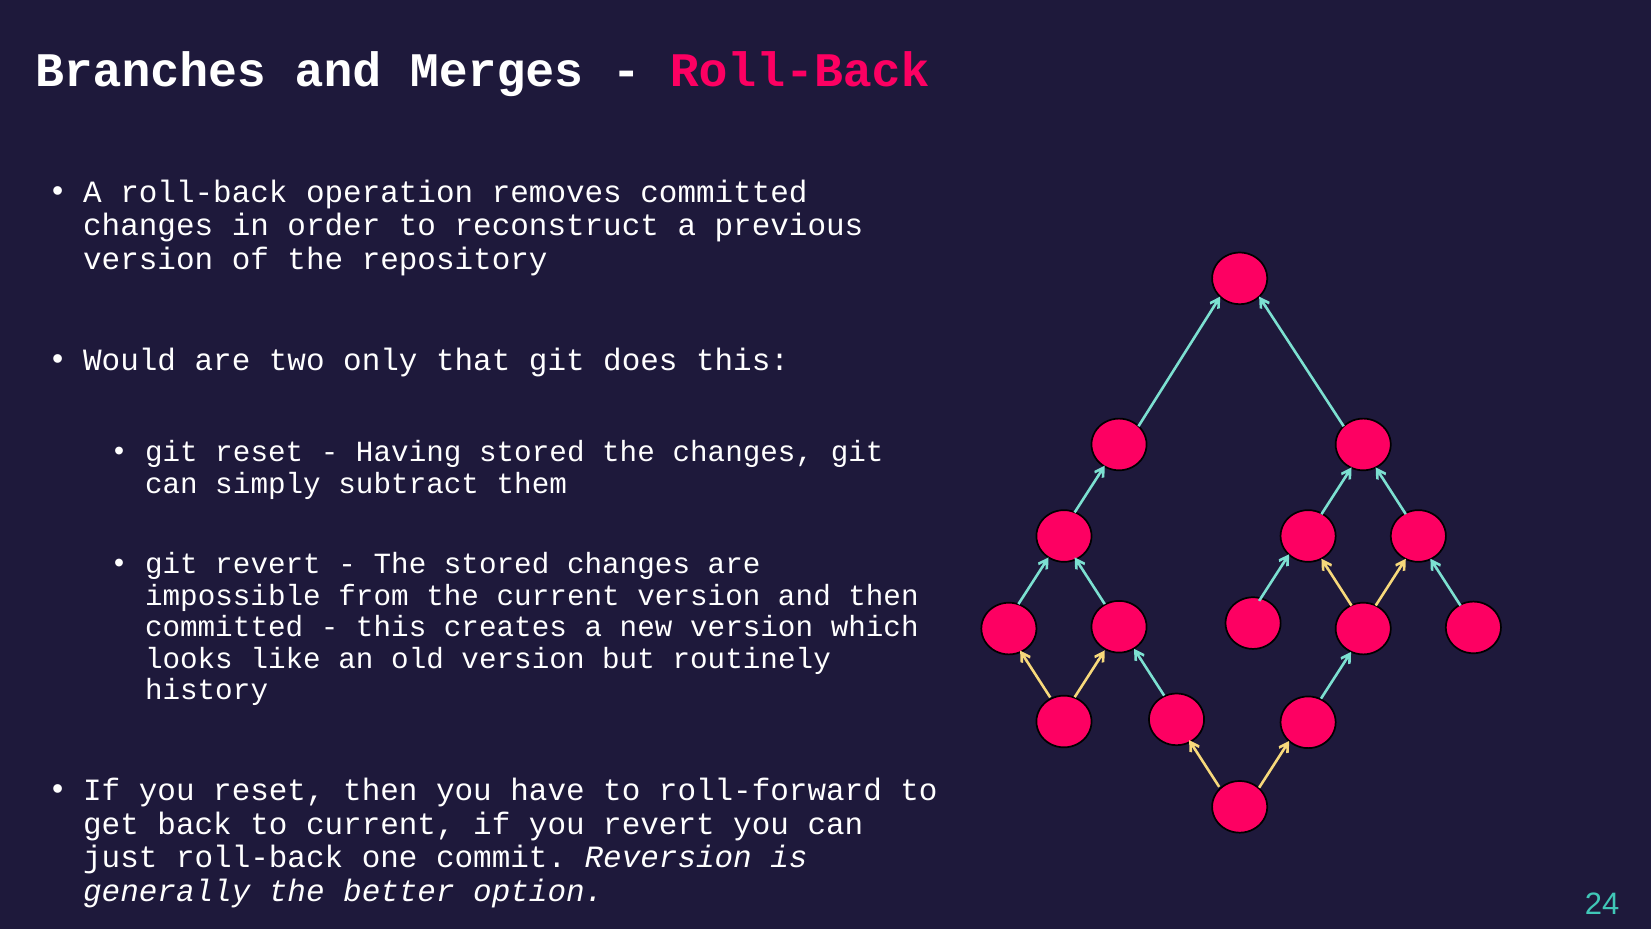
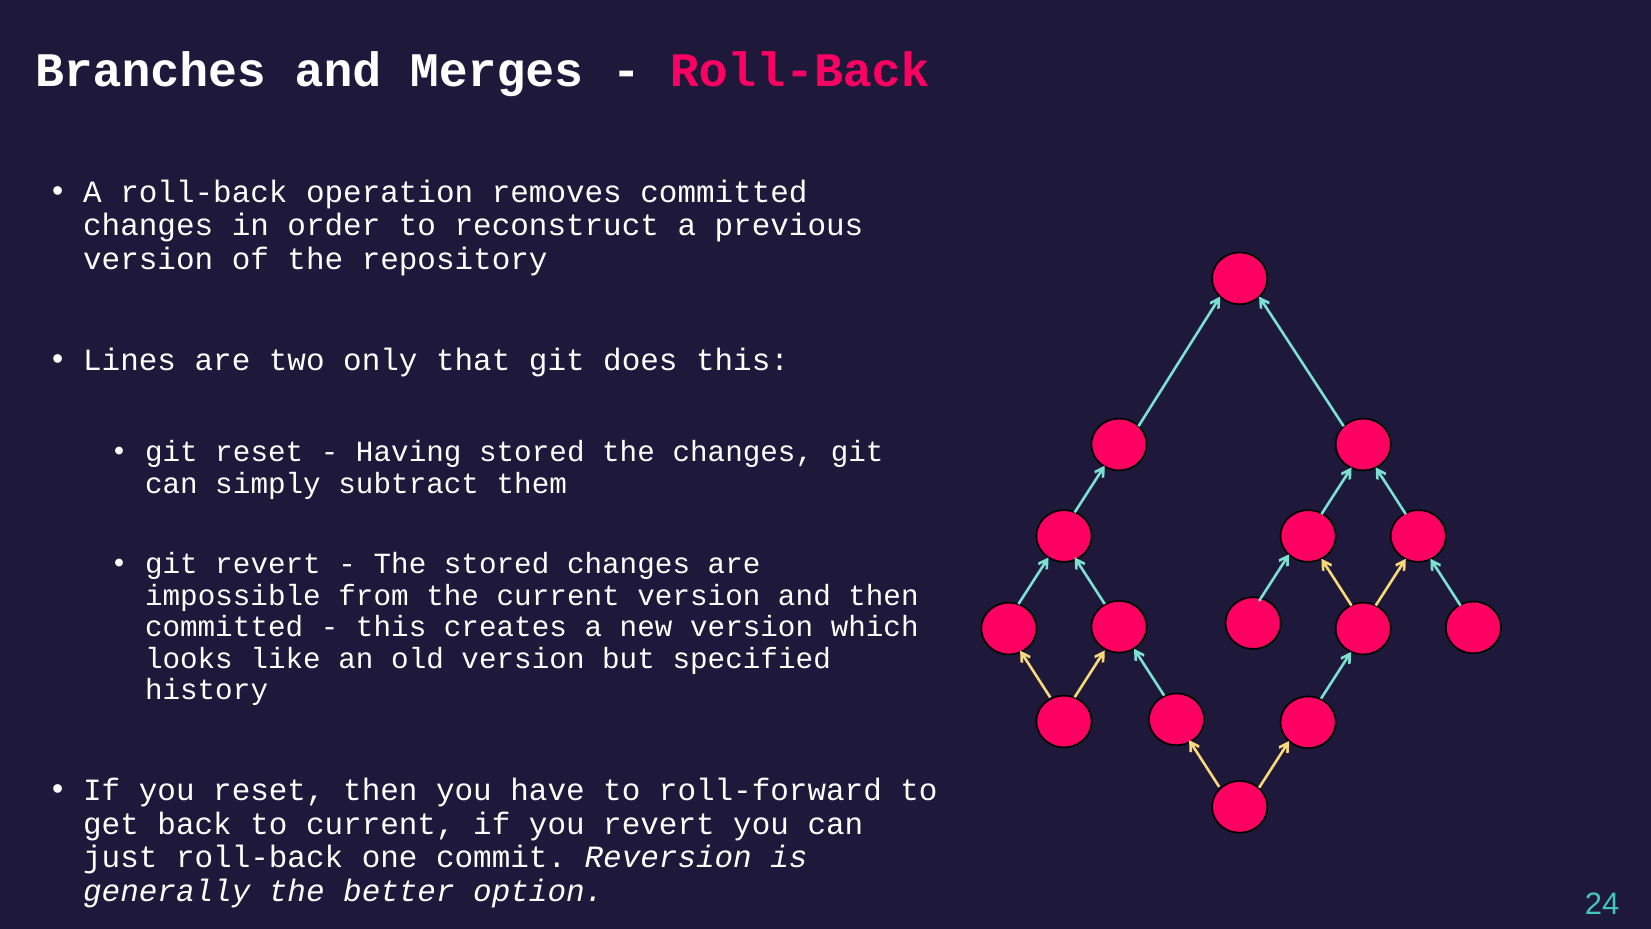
Would: Would -> Lines (130, 360)
routinely: routinely -> specified (752, 658)
